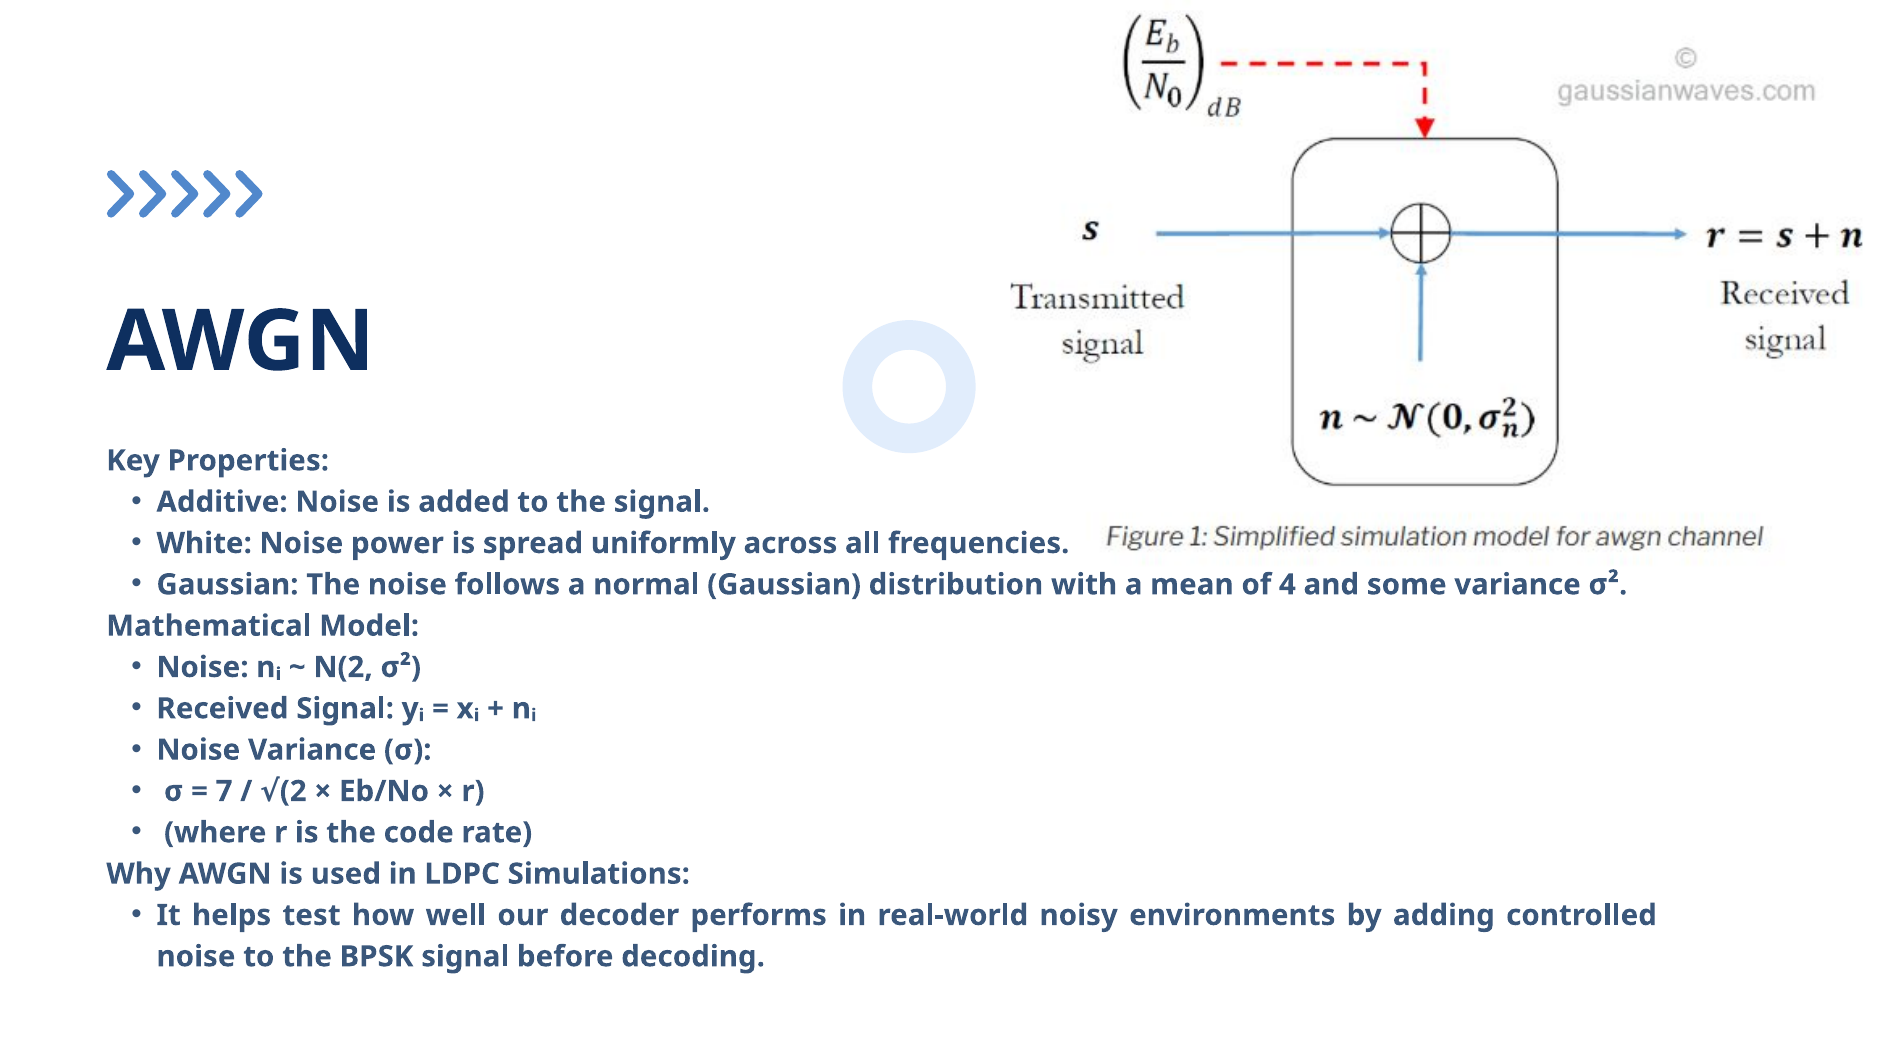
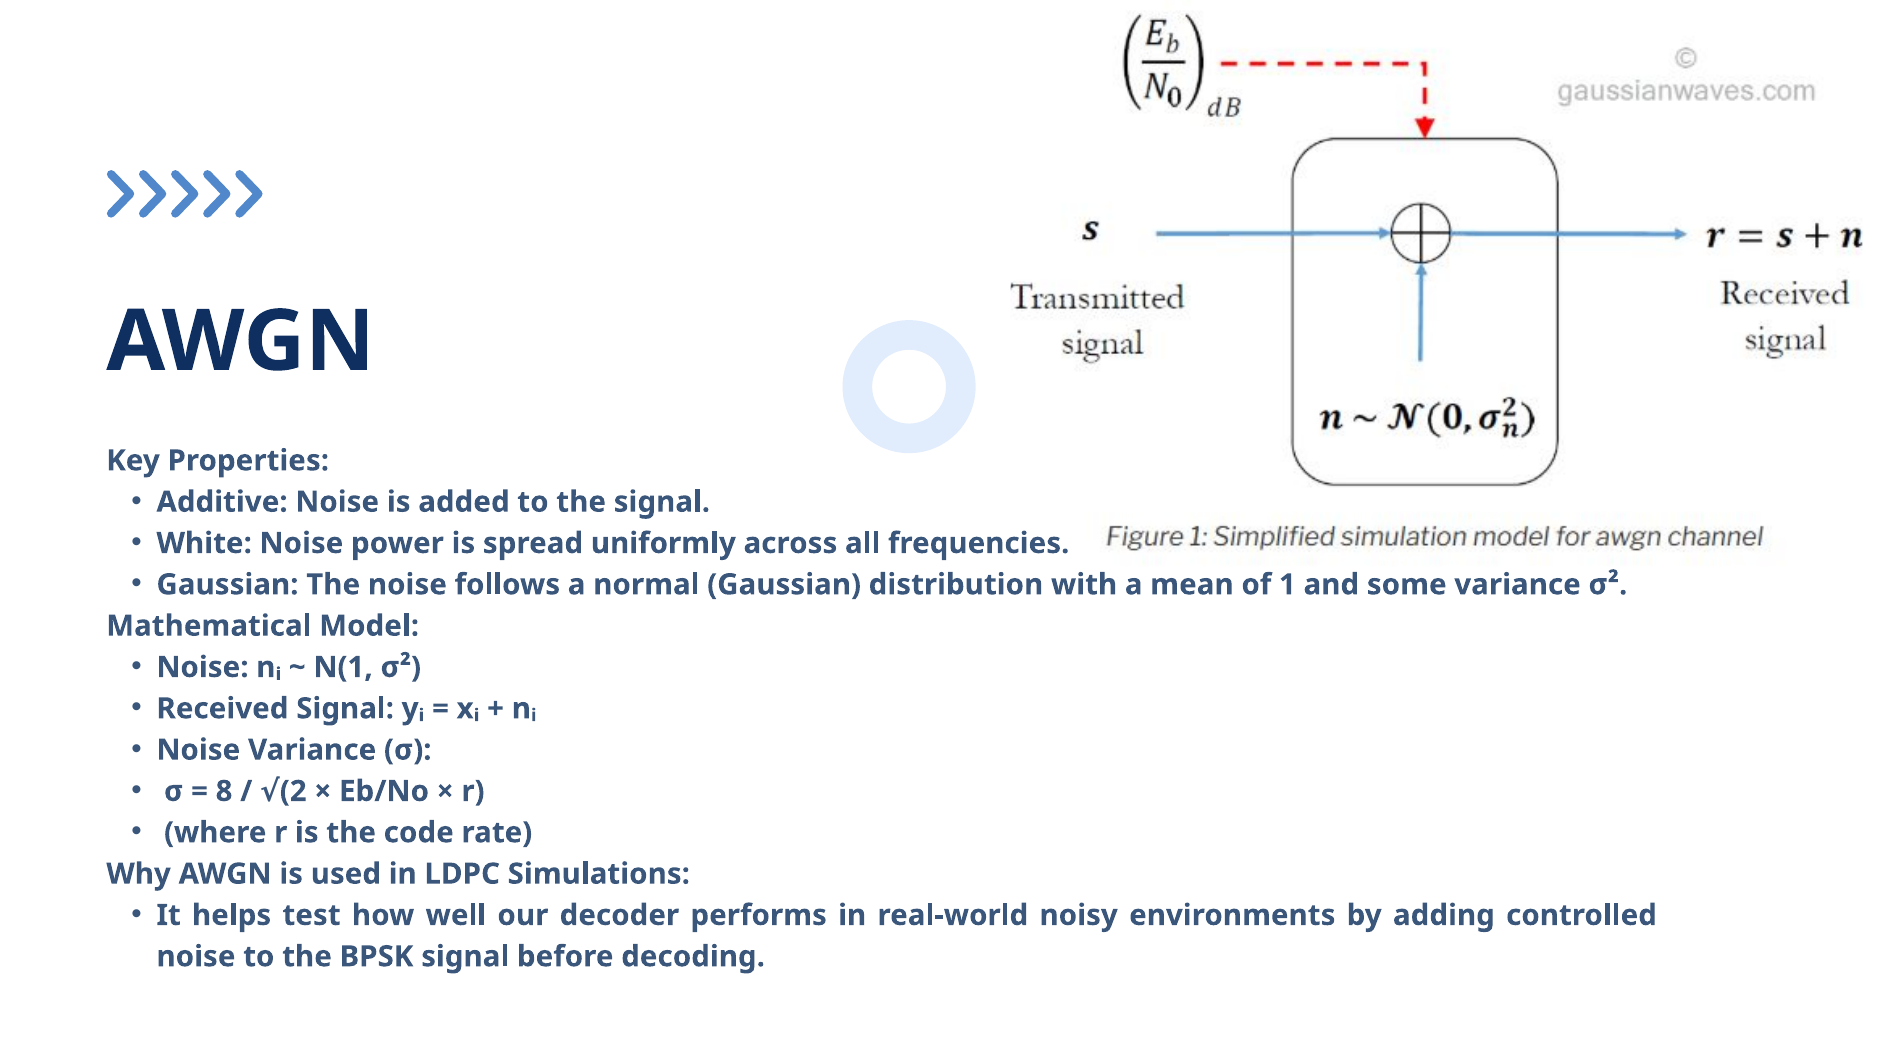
4: 4 -> 1 (1287, 585)
N(2: N(2 -> N(1 (343, 668)
7: 7 -> 8 (224, 792)
